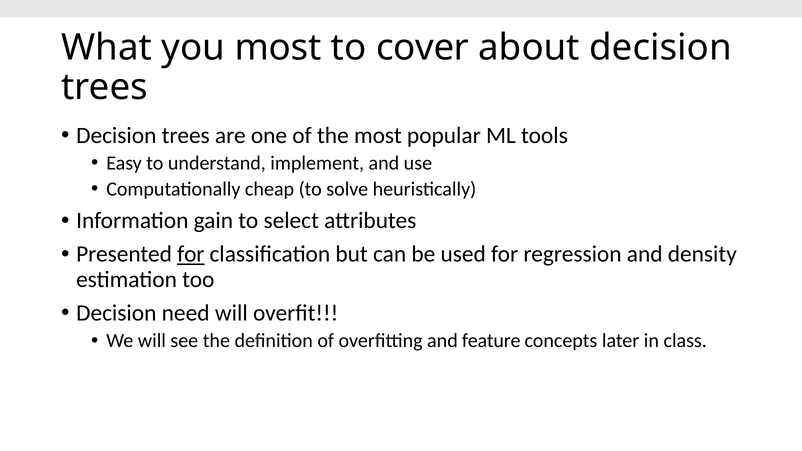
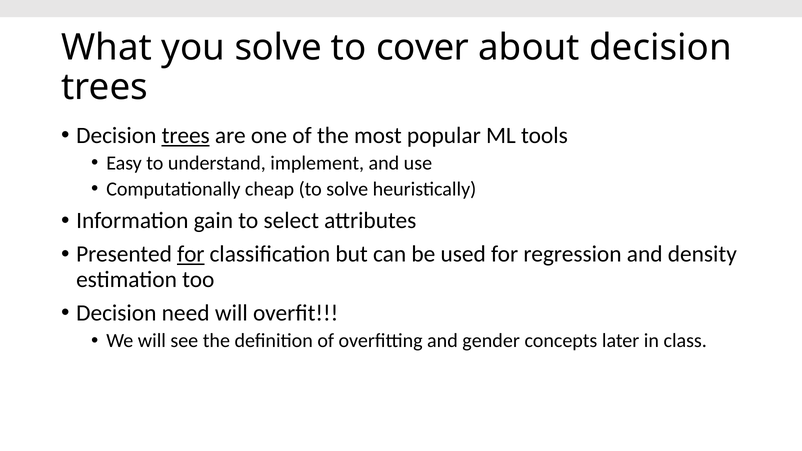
you most: most -> solve (278, 48)
trees underline: none -> present (186, 136)
feature: feature -> gender (491, 341)
